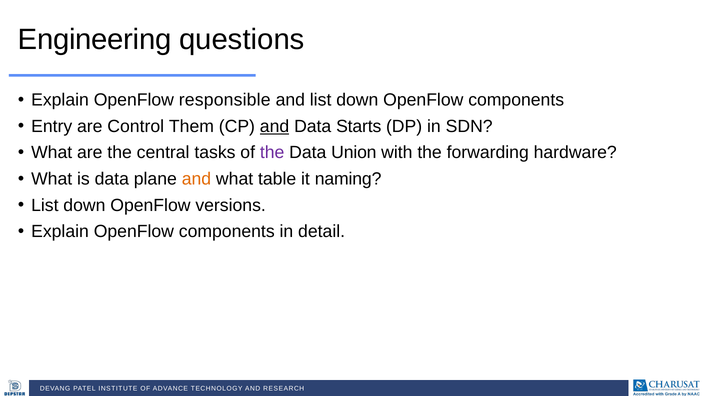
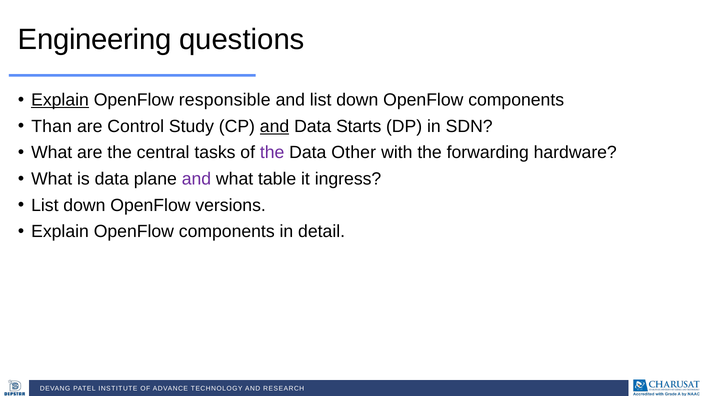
Explain underline: none -> present (60, 100)
Entry: Entry -> Than (52, 126)
Them: Them -> Study (191, 126)
Union: Union -> Other (354, 153)
and colour: orange -> purple (196, 179)
naming: naming -> ingress (348, 179)
